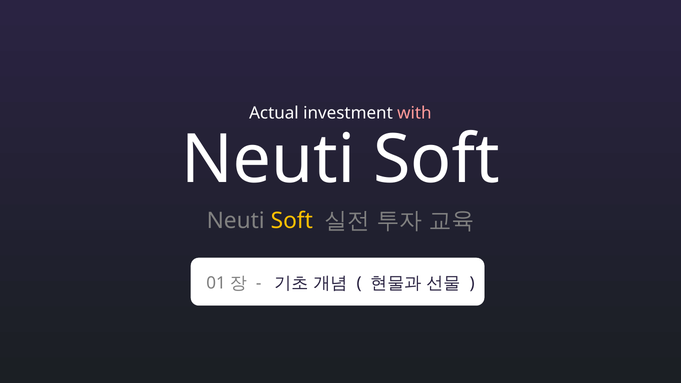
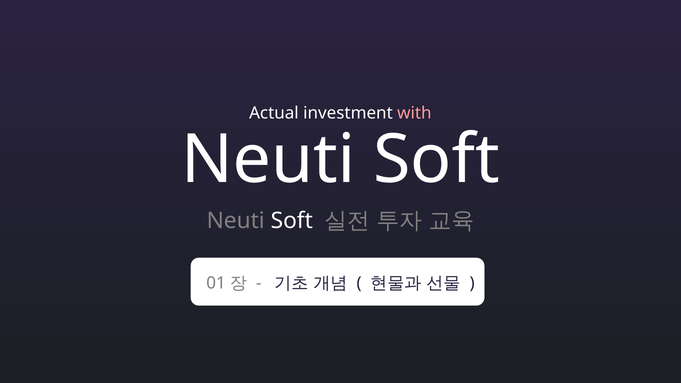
Soft colour: yellow -> white (292, 221)
